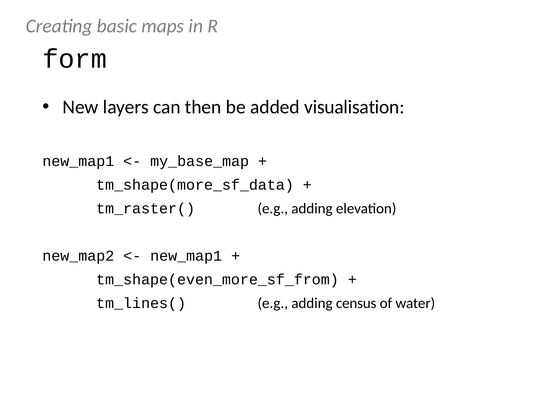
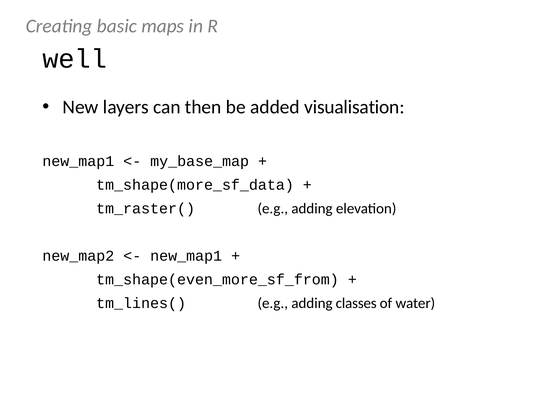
form: form -> well (75, 59)
census: census -> classes (356, 303)
